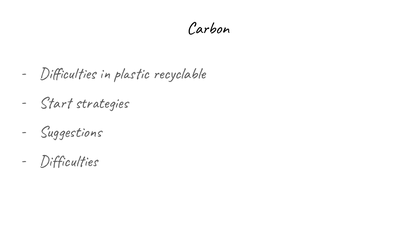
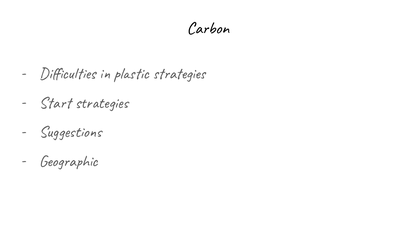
plastic recyclable: recyclable -> strategies (179, 74)
Difficulties: Difficulties -> Geographic (68, 161)
